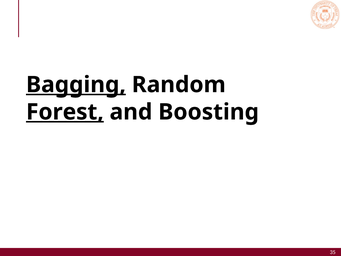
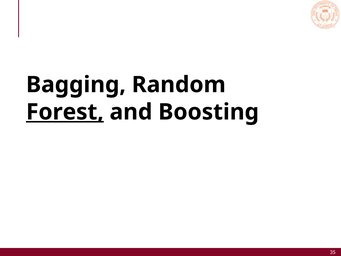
Bagging underline: present -> none (76, 85)
